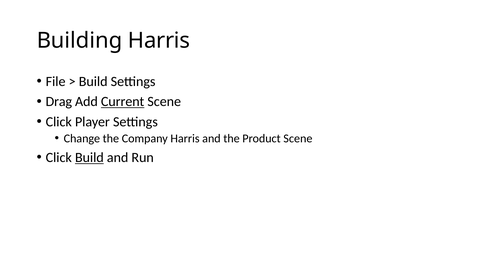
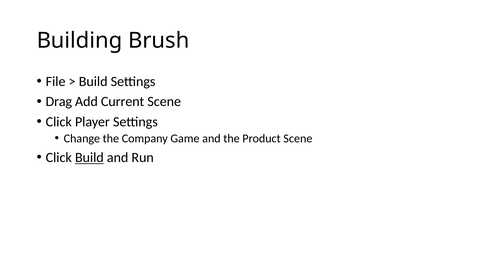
Building Harris: Harris -> Brush (159, 40)
Current underline: present -> none (123, 101)
Company Harris: Harris -> Game (185, 138)
